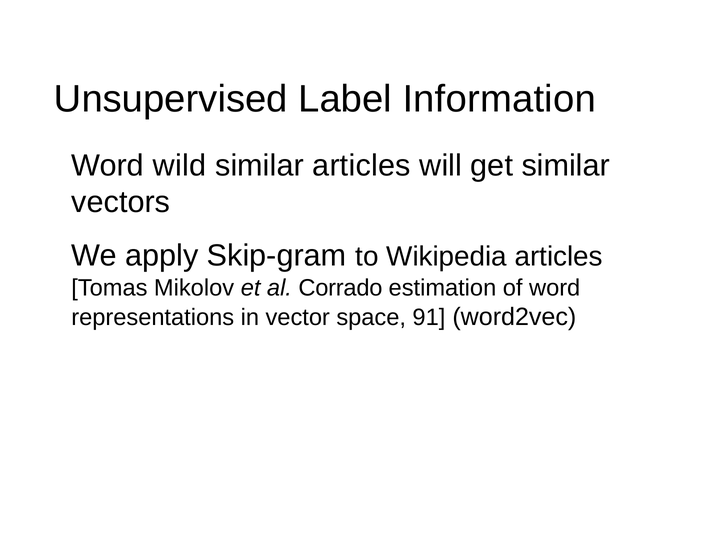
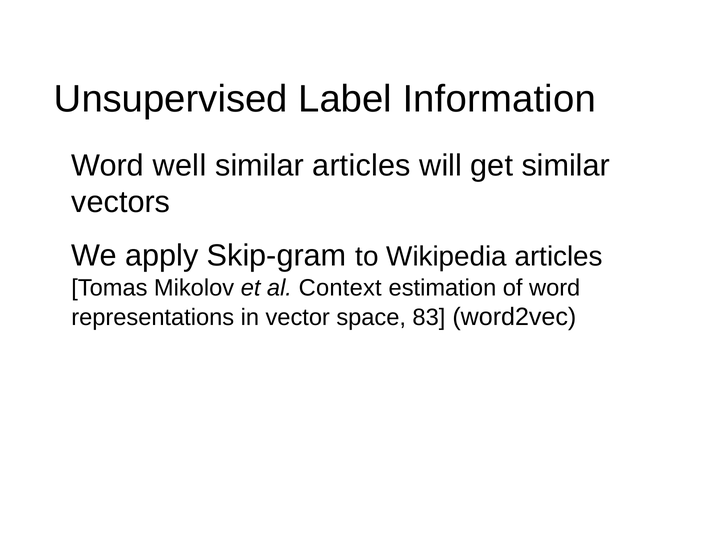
wild: wild -> well (179, 165)
Corrado: Corrado -> Context (340, 288)
91: 91 -> 83 (429, 317)
